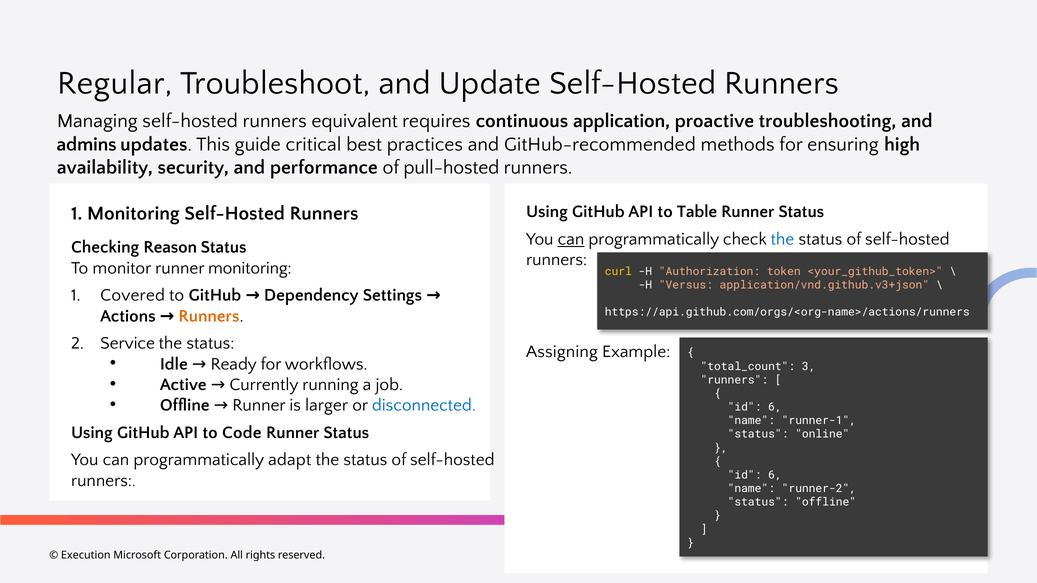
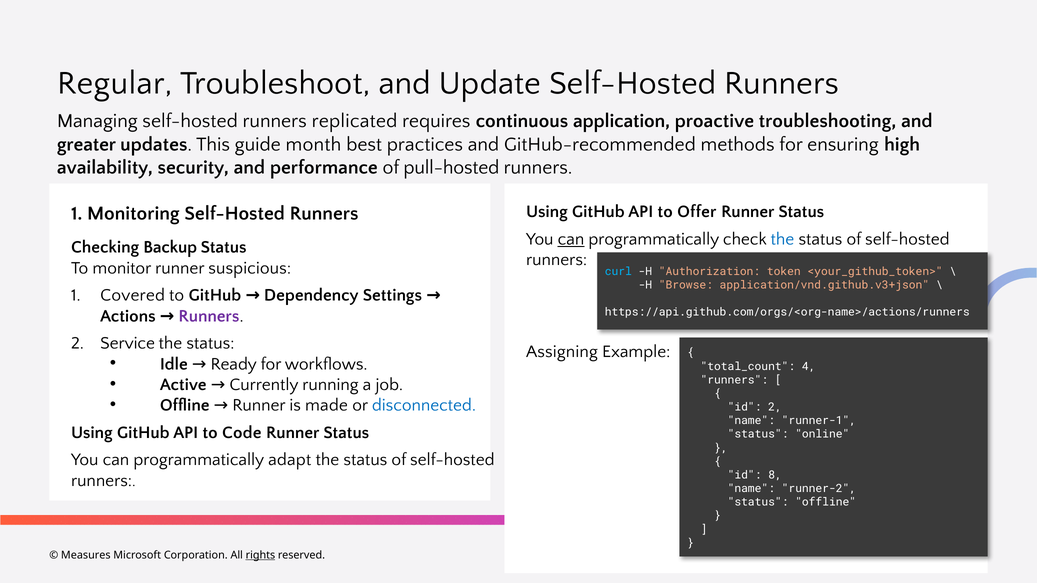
equivalent: equivalent -> replicated (355, 121)
admins: admins -> greater (87, 144)
critical: critical -> month (313, 144)
Table: Table -> Offer (697, 212)
Reason: Reason -> Backup (170, 247)
runner monitoring: monitoring -> suspicious (250, 268)
curl colour: yellow -> light blue (618, 272)
Versus: Versus -> Browse (686, 285)
Runners colour: orange -> purple (209, 316)
3: 3 -> 4 (809, 366)
larger: larger -> made (327, 405)
6: 6 -> 2 (775, 407)
6: 6 -> 8 (775, 475)
Execution: Execution -> Measures (86, 555)
rights underline: none -> present (260, 555)
